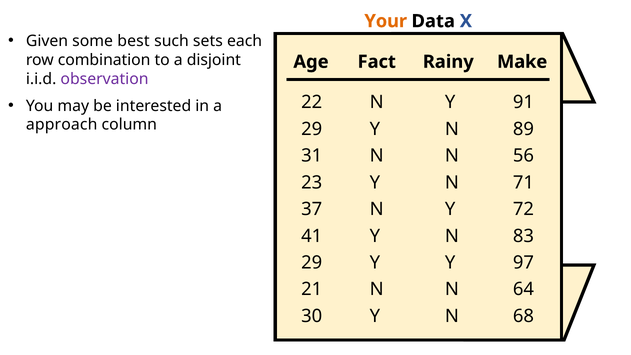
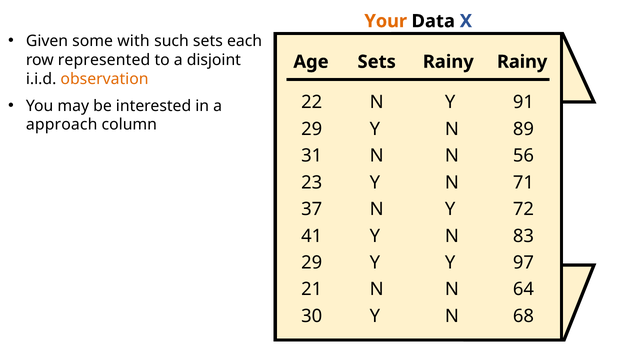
best: best -> with (133, 41)
combination: combination -> represented (104, 60)
Fact: Fact -> Sets (377, 62)
Rainy Make: Make -> Rainy (522, 62)
observation colour: purple -> orange (105, 79)
